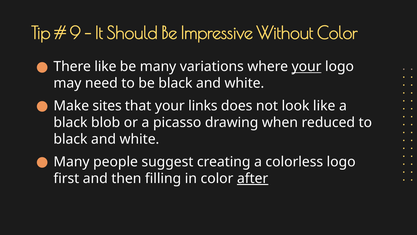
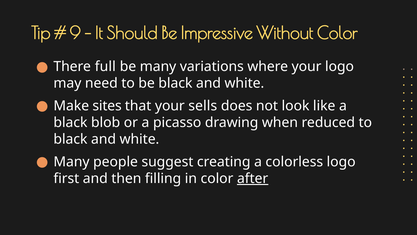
There like: like -> full (105, 66)
your underline: present -> none (307, 66)
links: links -> sells (203, 106)
